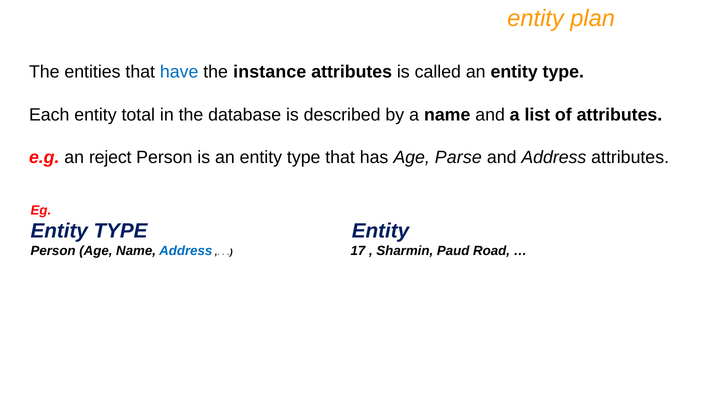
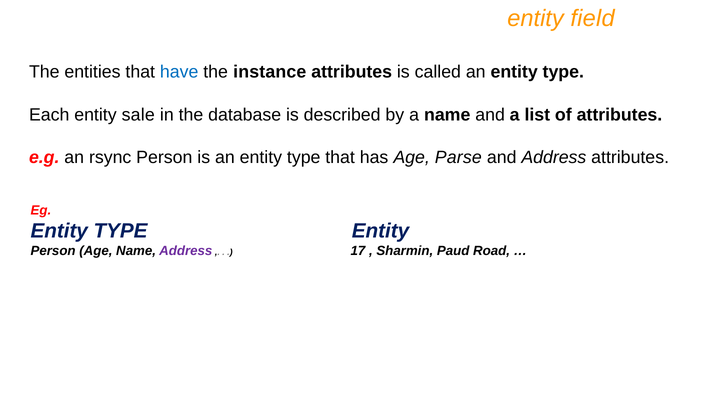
plan: plan -> field (593, 18)
total: total -> sale (138, 115)
reject: reject -> rsync (110, 157)
Address colour: blue -> purple (186, 251)
